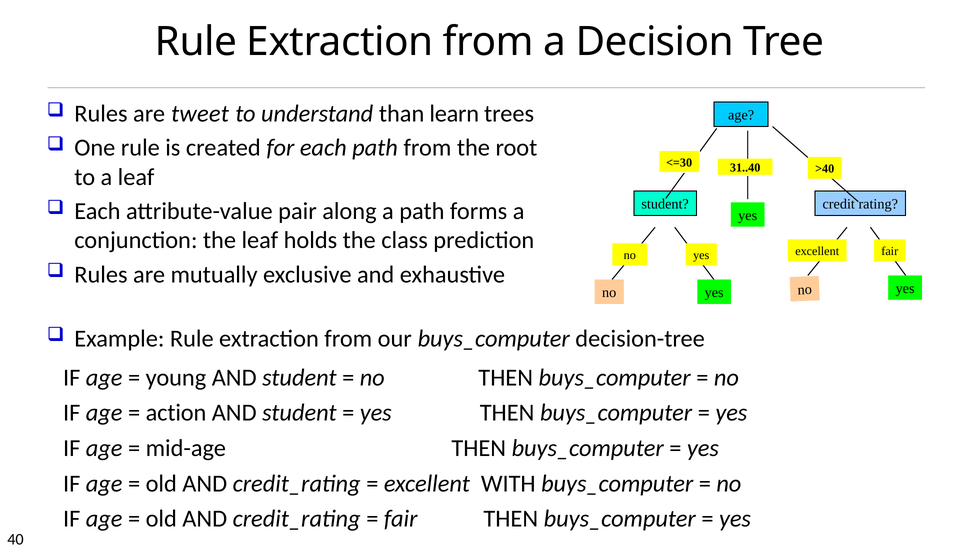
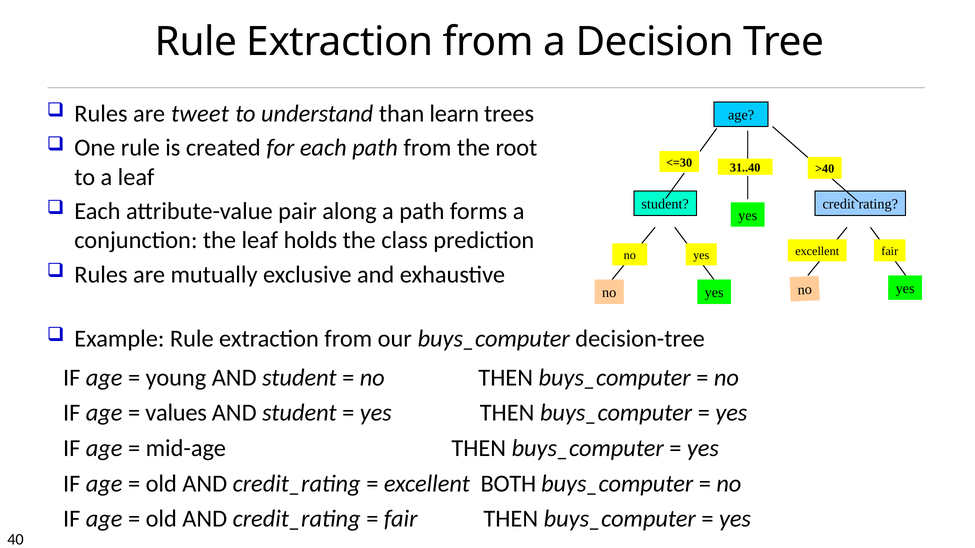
action: action -> values (176, 413)
WITH: WITH -> BOTH (508, 484)
